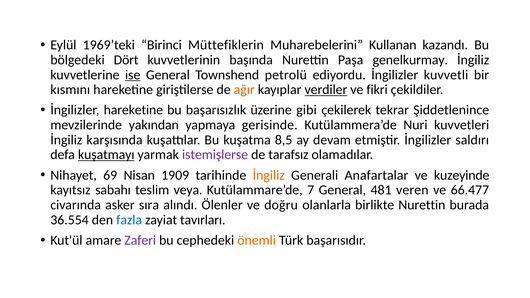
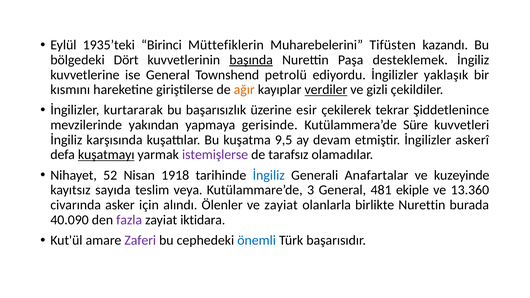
1969’teki: 1969’teki -> 1935’teki (109, 45)
Kullanan: Kullanan -> Tifüsten (393, 45)
başında underline: none -> present (251, 60)
genelkurmay: genelkurmay -> desteklemek (410, 60)
ise underline: present -> none (133, 75)
kuvvetli: kuvvetli -> yaklaşık (446, 75)
fikri: fikri -> gizli (377, 90)
İngilizler hareketine: hareketine -> kurtararak (133, 110)
gibi: gibi -> esir (307, 110)
Nuri: Nuri -> Süre (416, 125)
8,5: 8,5 -> 9,5 (284, 140)
saldırı: saldırı -> askerî (472, 140)
69: 69 -> 52 (110, 175)
1909: 1909 -> 1918 (175, 175)
İngiliz colour: orange -> blue (269, 175)
sabahı: sabahı -> sayıda (113, 190)
7: 7 -> 3 (311, 190)
veren: veren -> ekiple (412, 190)
66.477: 66.477 -> 13.360 (470, 190)
sıra: sıra -> için (149, 205)
ve doğru: doğru -> zayiat (281, 205)
36.554: 36.554 -> 40.090 (70, 220)
fazla colour: blue -> purple (129, 220)
tavırları: tavırları -> iktidara (203, 220)
önemli colour: orange -> blue (257, 240)
